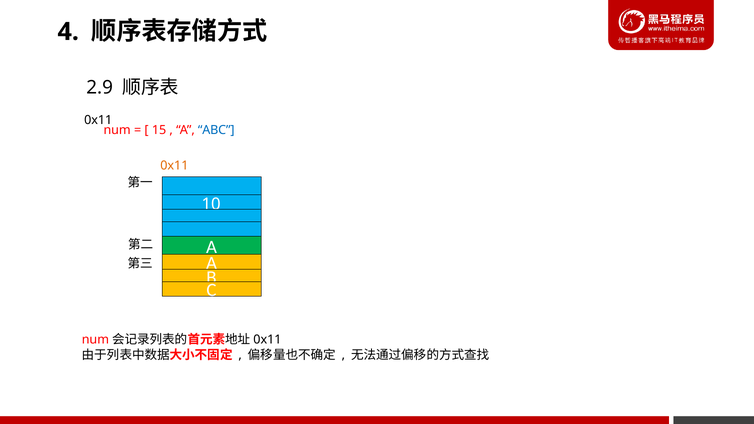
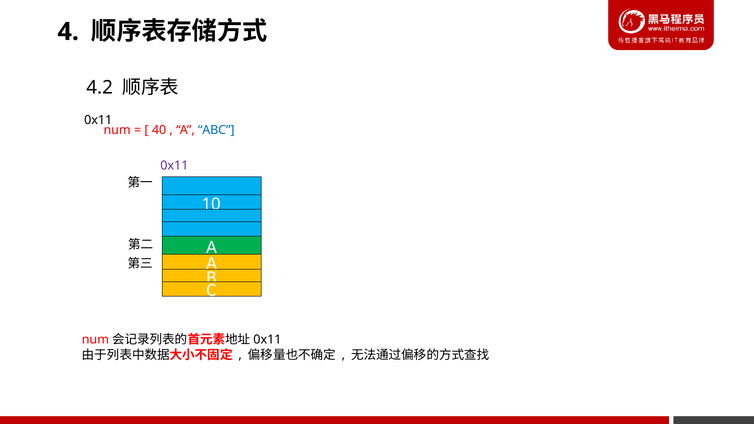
2.9: 2.9 -> 4.2 (100, 87)
15: 15 -> 40 (159, 130)
0x11 colour: orange -> purple (174, 166)
